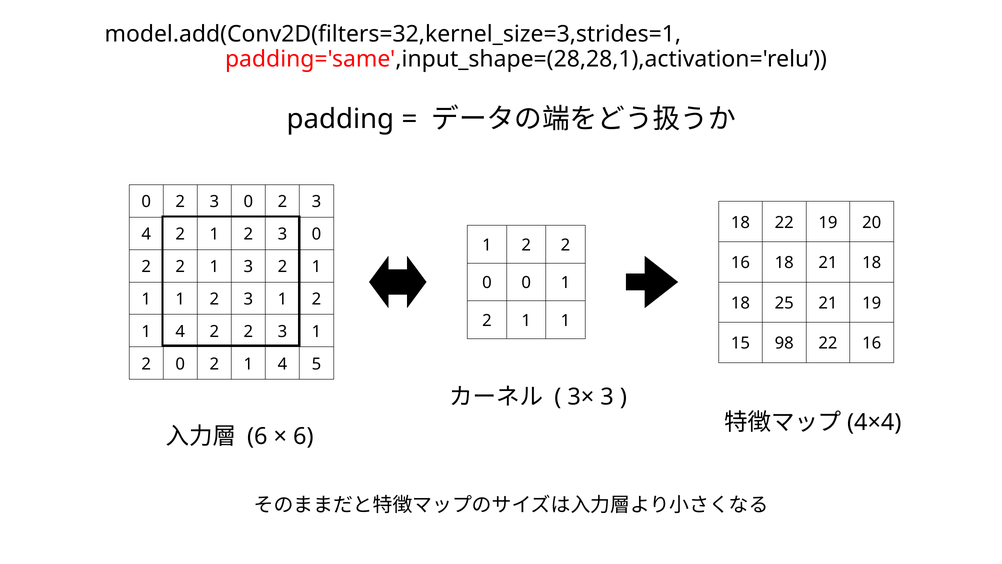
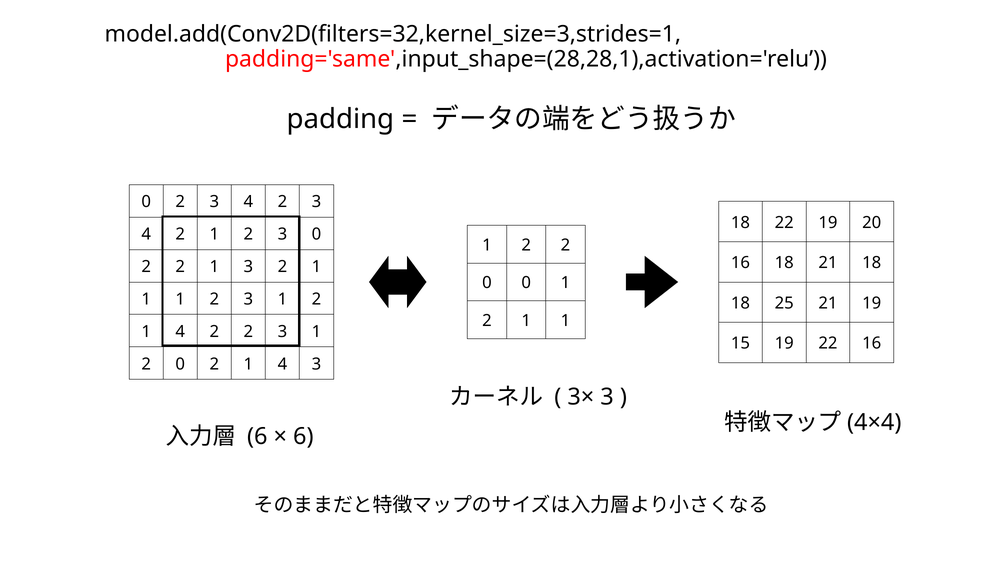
0 2 3 0: 0 -> 4 (248, 202)
15 98: 98 -> 19 (784, 343)
4 5: 5 -> 3 (317, 364)
